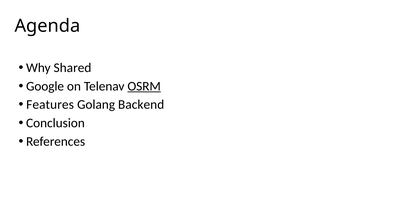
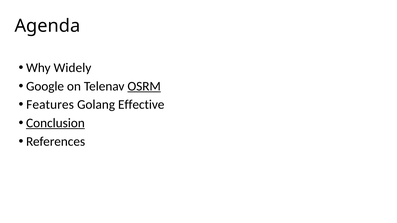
Shared: Shared -> Widely (72, 68)
Backend: Backend -> Effective (141, 105)
Conclusion underline: none -> present (55, 123)
